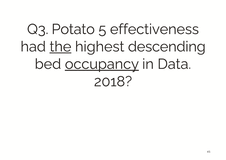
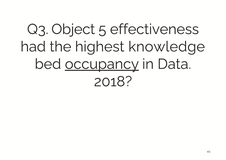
Potato: Potato -> Object (73, 29)
the underline: present -> none (60, 47)
descending: descending -> knowledge (167, 47)
